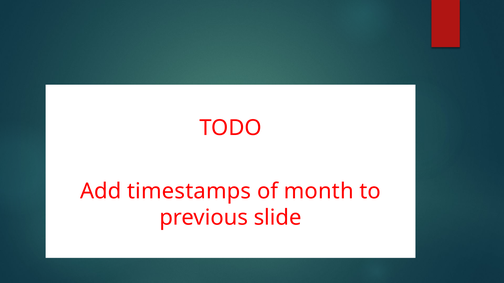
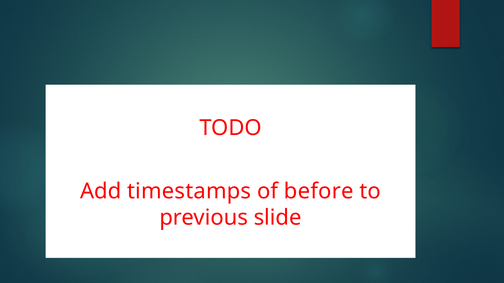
month: month -> before (319, 192)
